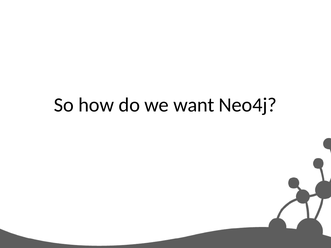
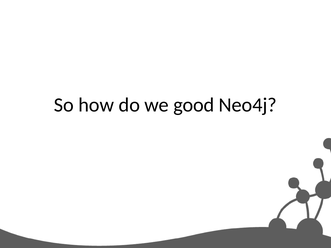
want: want -> good (194, 105)
